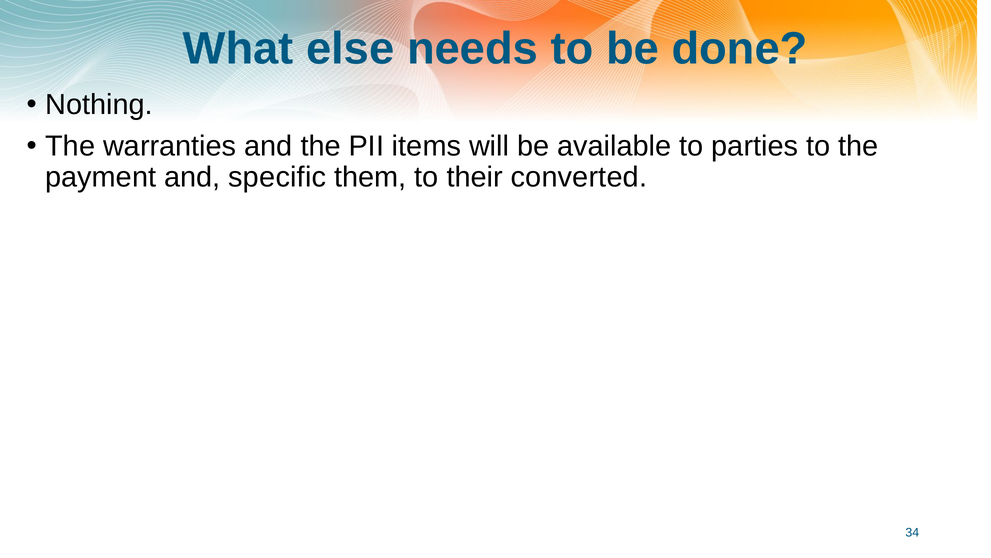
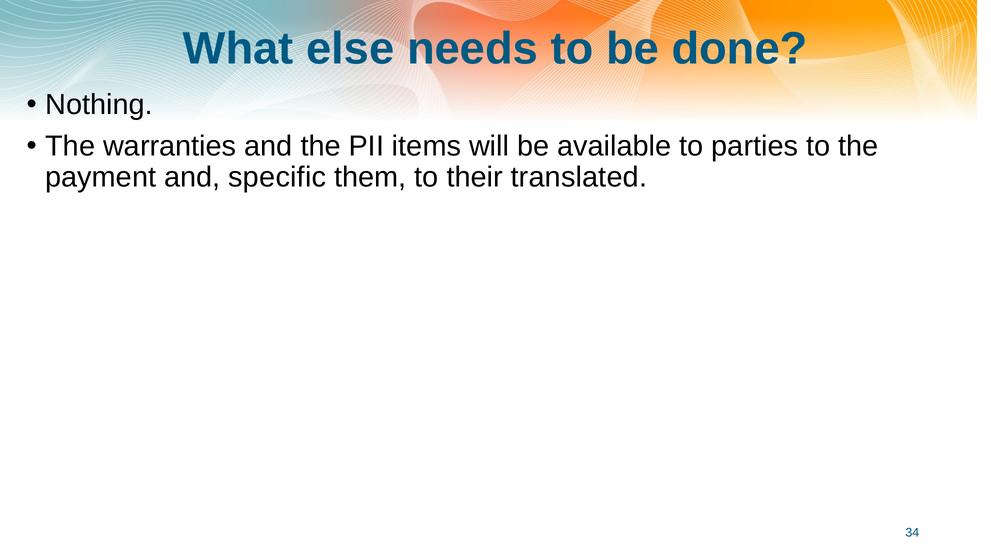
converted: converted -> translated (579, 177)
